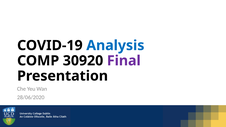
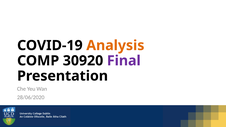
Analysis colour: blue -> orange (115, 45)
